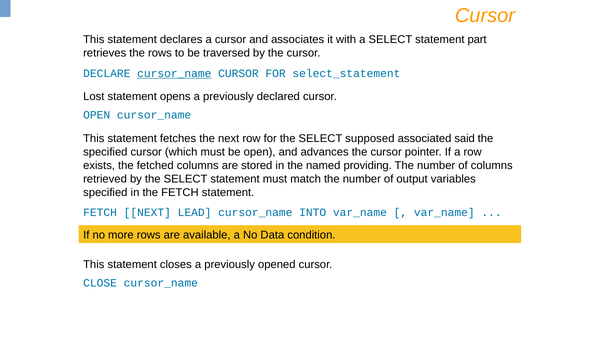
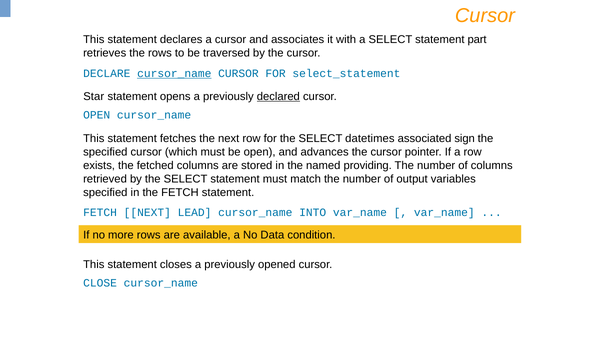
Lost: Lost -> Star (94, 97)
declared underline: none -> present (278, 97)
supposed: supposed -> datetimes (370, 139)
said: said -> sign (465, 139)
